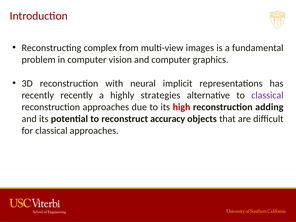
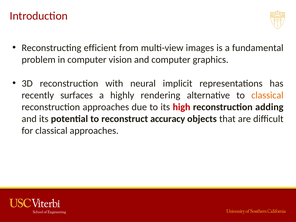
complex: complex -> efficient (100, 48)
recently recently: recently -> surfaces (77, 95)
strategies: strategies -> rendering (160, 95)
classical colour: purple -> orange (267, 95)
